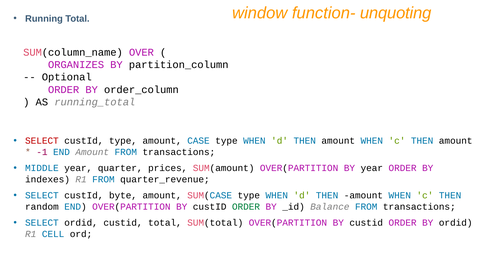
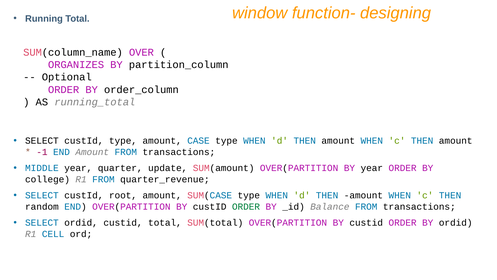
unquoting: unquoting -> designing (396, 13)
SELECT colour: red -> black (42, 141)
prices: prices -> update (168, 168)
indexes: indexes -> college (48, 179)
byte: byte -> root (123, 195)
